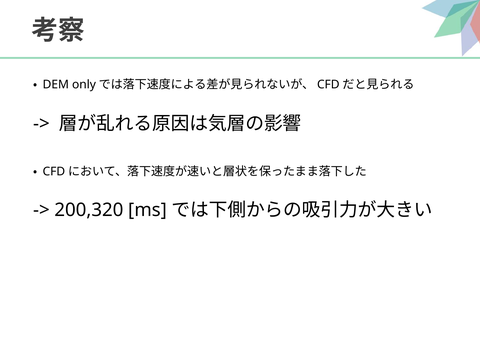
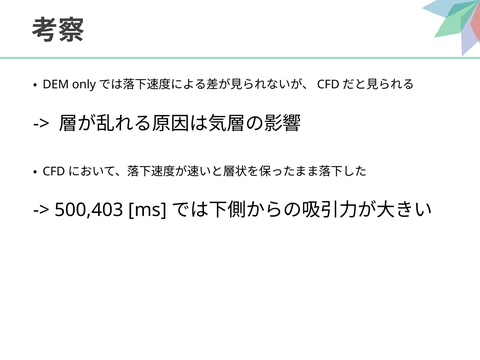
200,320: 200,320 -> 500,403 (89, 210)
